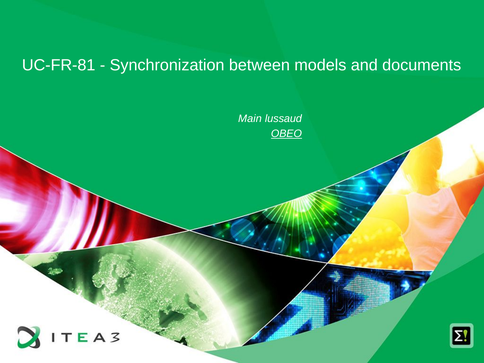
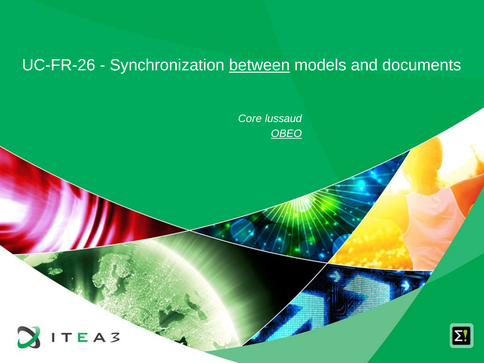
UC-FR-81: UC-FR-81 -> UC-FR-26 (59, 65)
between underline: none -> present (259, 65)
Main: Main -> Core (250, 119)
